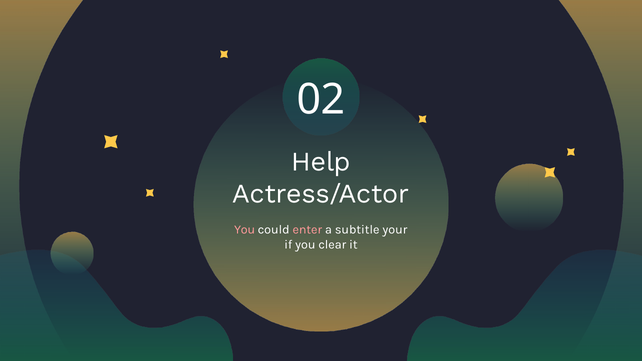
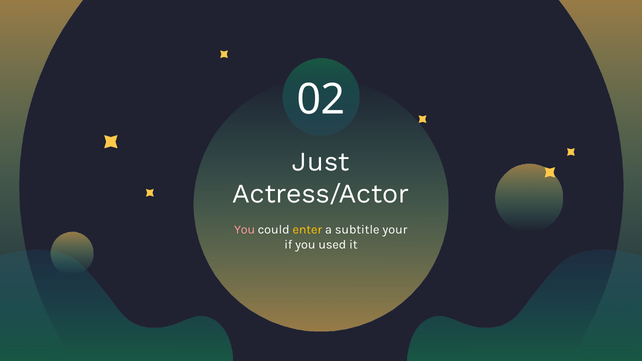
Help: Help -> Just (321, 162)
enter colour: pink -> yellow (307, 230)
clear: clear -> used (332, 245)
